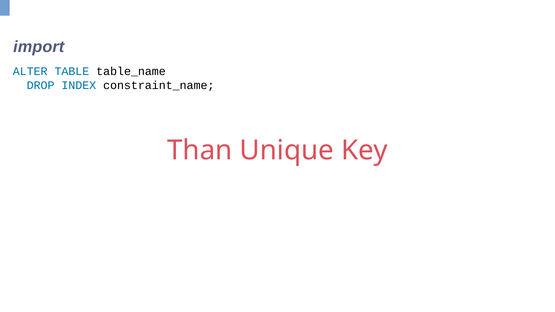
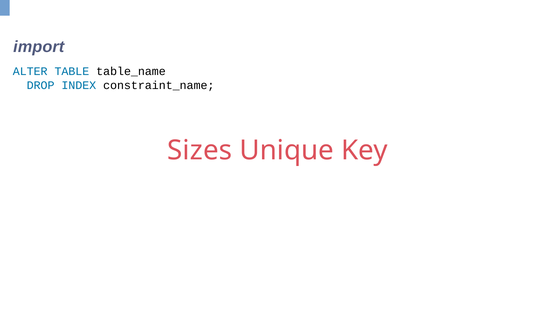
Than: Than -> Sizes (200, 150)
